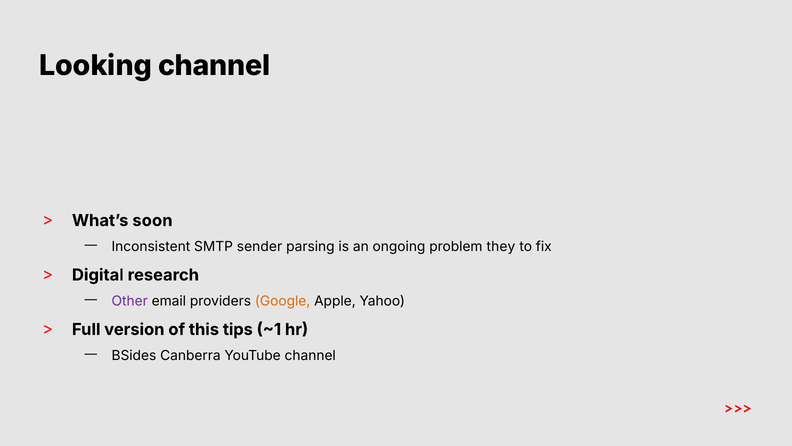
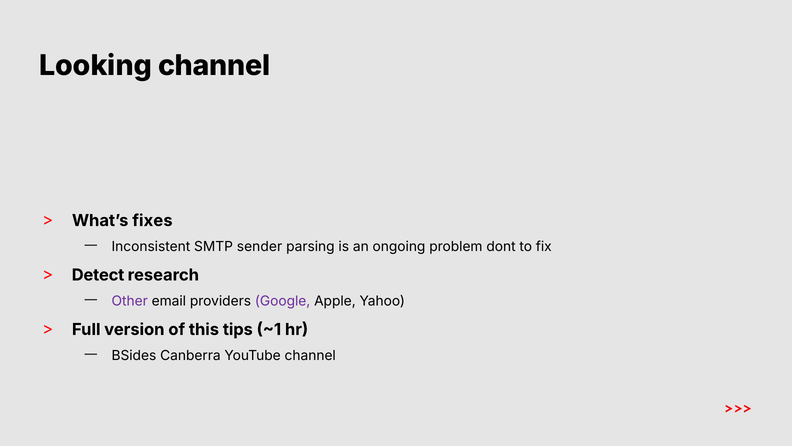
soon: soon -> fixes (152, 220)
they: they -> dont (501, 247)
Digital: Digital -> Detect (98, 275)
Google colour: orange -> purple (283, 301)
